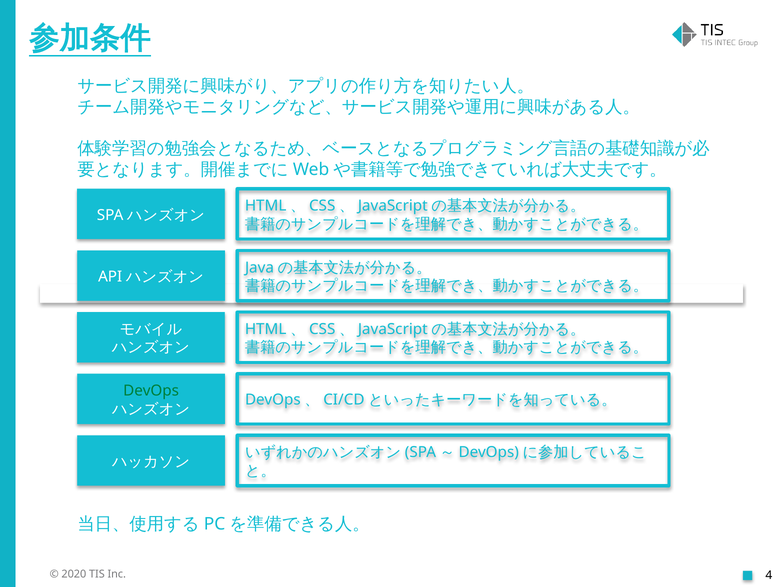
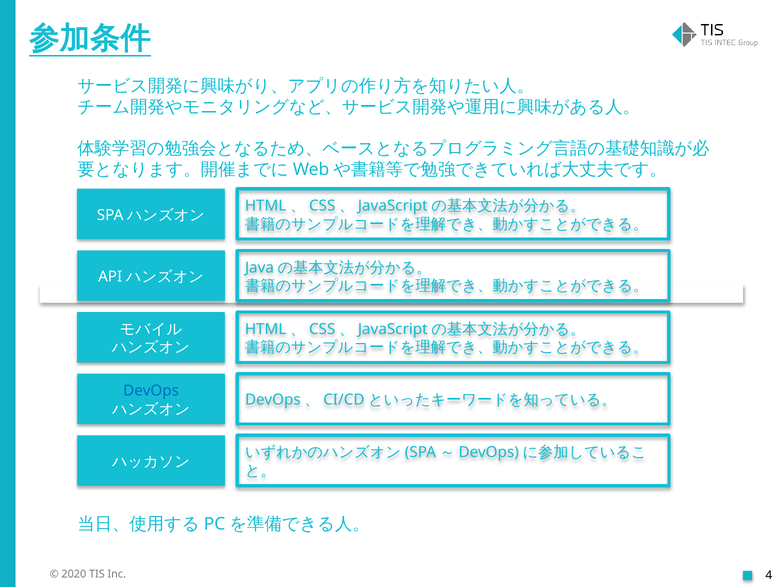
DevOps colour: green -> blue (151, 391)
